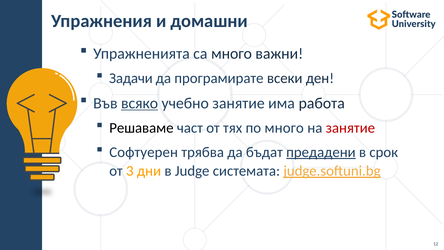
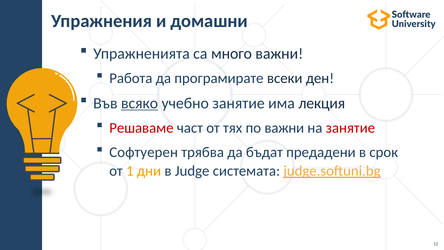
Задачи: Задачи -> Работа (131, 78)
работа: работа -> лекция (322, 103)
Решаваме colour: black -> red (141, 128)
по много: много -> важни (284, 128)
предадени underline: present -> none (321, 152)
3: 3 -> 1 (130, 171)
